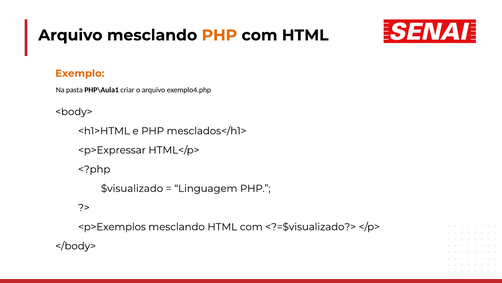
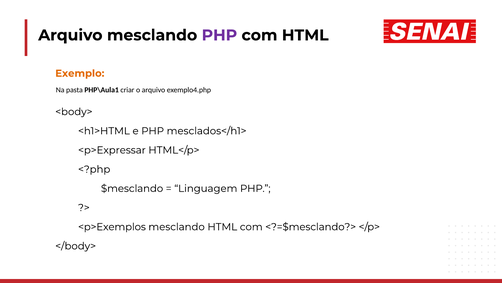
PHP colour: orange -> purple (219, 35)
$visualizado: $visualizado -> $mesclando (132, 188)
<?=$visualizado?>: <?=$visualizado?> -> <?=$mesclando?> (311, 226)
